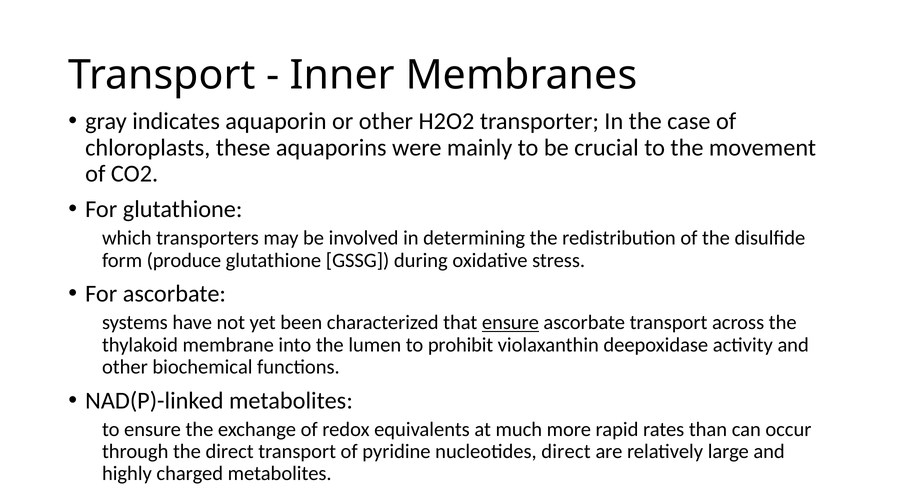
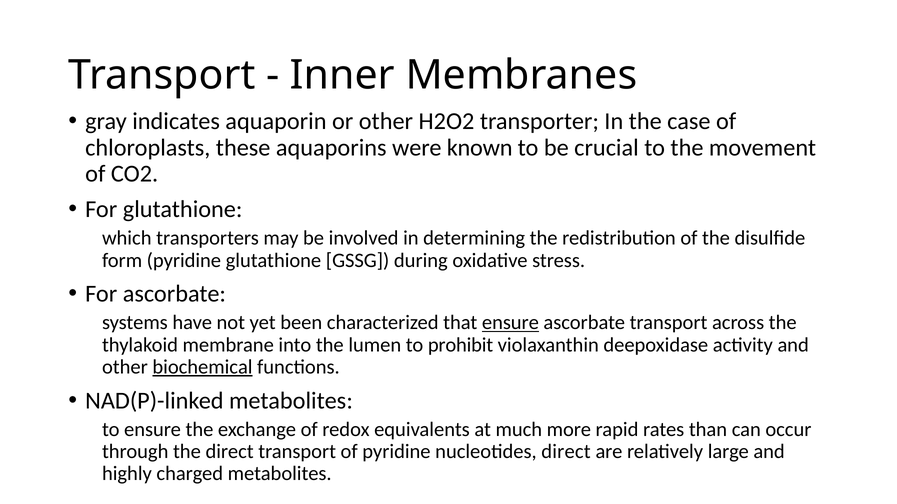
mainly: mainly -> known (480, 148)
form produce: produce -> pyridine (184, 261)
biochemical underline: none -> present (202, 367)
